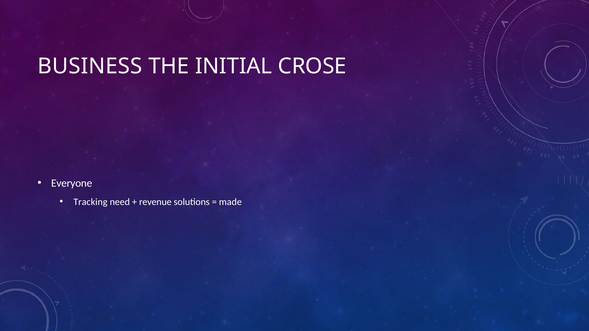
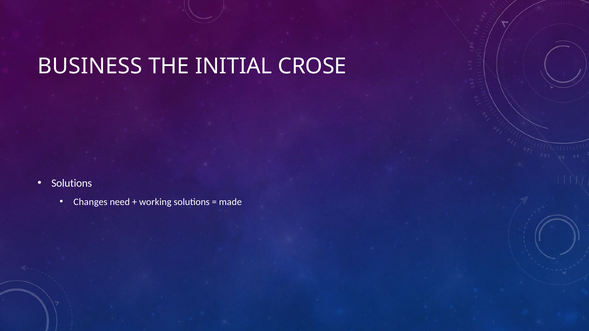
Everyone: Everyone -> Solutions (72, 183)
Tracking: Tracking -> Changes (90, 202)
revenue: revenue -> working (155, 202)
